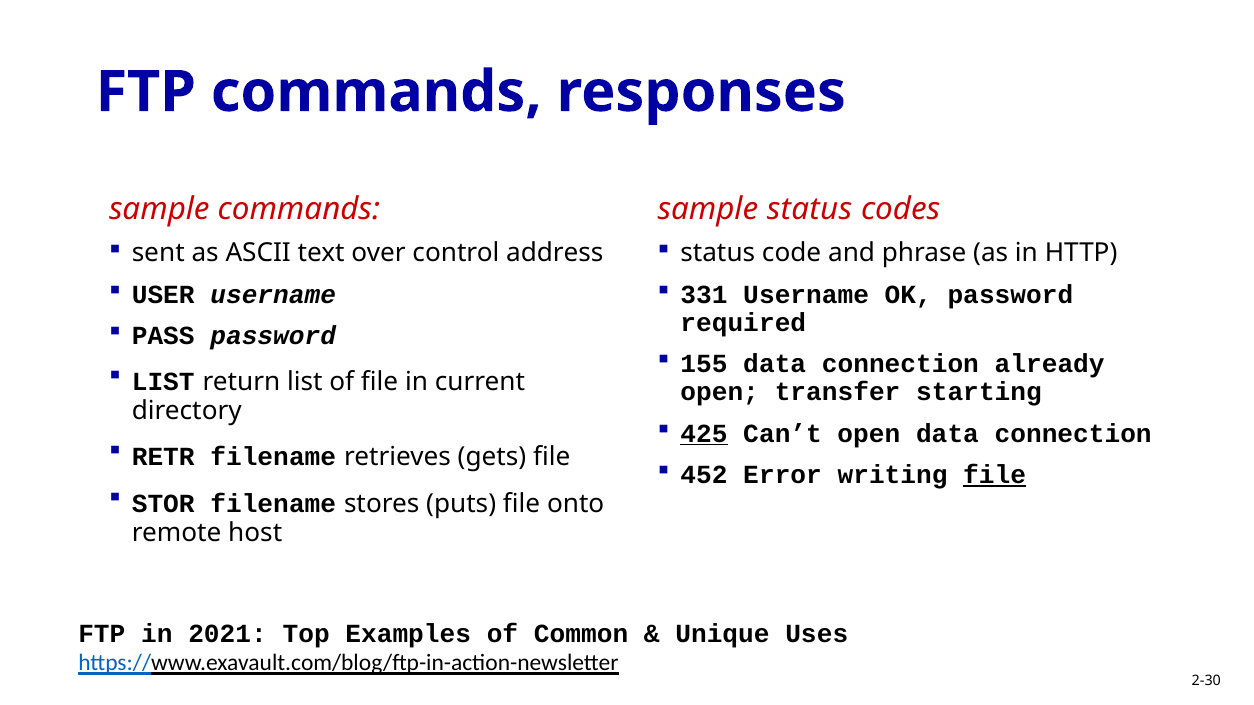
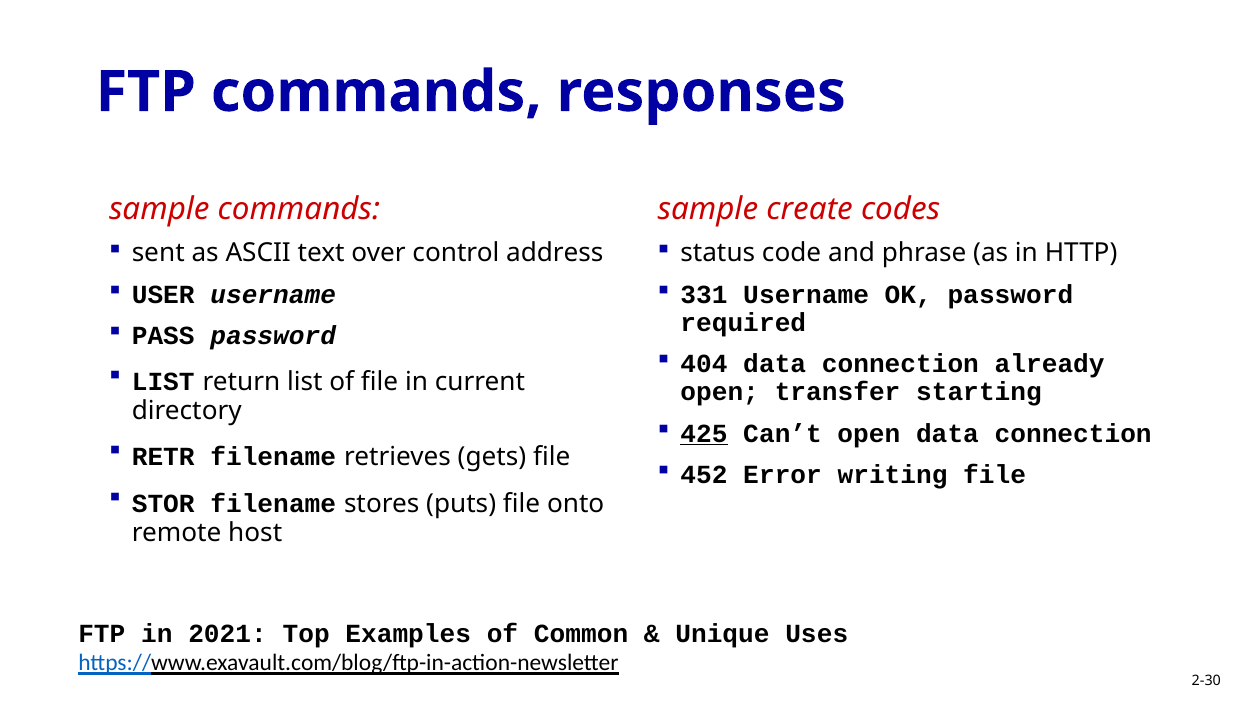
sample status: status -> create (810, 209)
155: 155 -> 404 (704, 364)
file underline: present -> none (995, 475)
